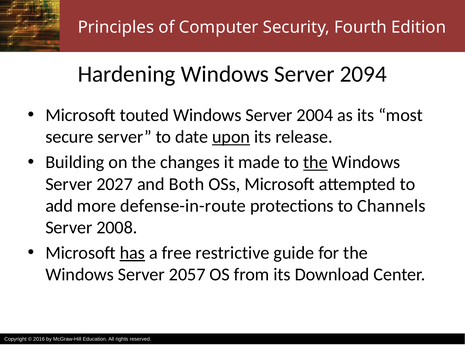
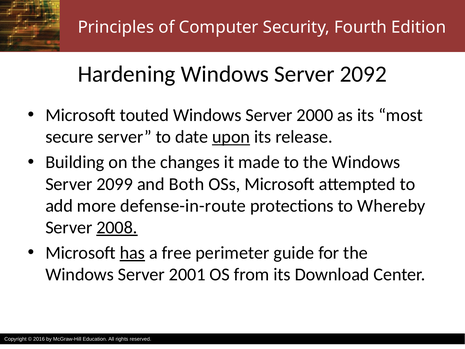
2094: 2094 -> 2092 (363, 74)
2004: 2004 -> 2000 (315, 115)
the underline: present -> none (315, 162)
2027: 2027 -> 2099 (115, 184)
Channels: Channels -> Whereby (391, 206)
2008 underline: none -> present (117, 227)
restrictive: restrictive -> perimeter (232, 253)
2057: 2057 -> 2001 (187, 274)
